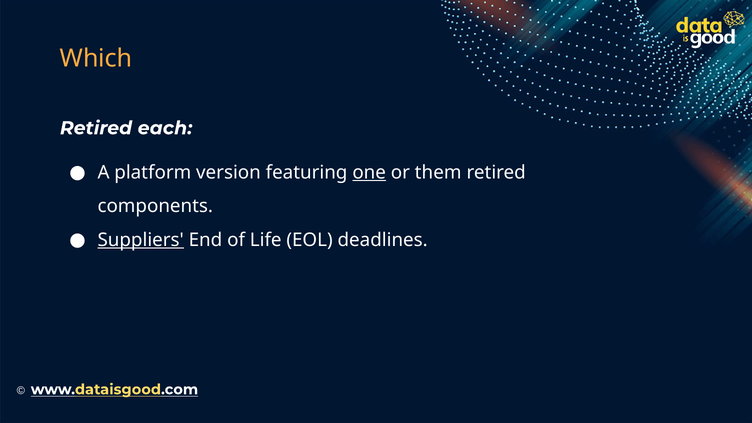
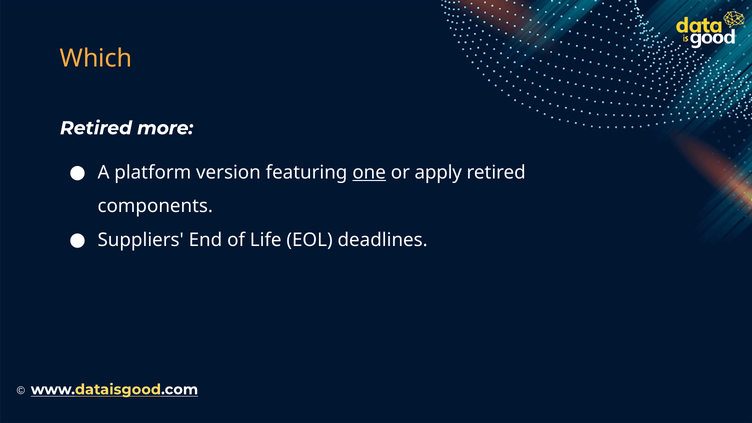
each: each -> more (165, 128)
them: them -> apply (438, 172)
Suppliers underline: present -> none (141, 240)
